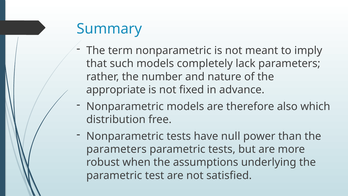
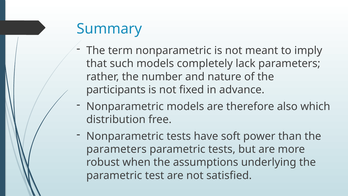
appropriate: appropriate -> participants (116, 90)
null: null -> soft (231, 136)
